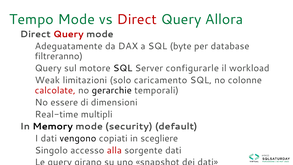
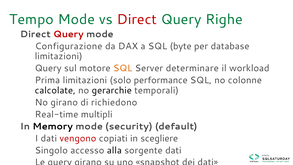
Allora: Allora -> Righe (224, 19)
Adeguatamente: Adeguatamente -> Configurazione (69, 46)
filtreranno: filtreranno -> limitazioni (59, 56)
SQL colour: black -> orange (123, 68)
configurarle: configurarle -> determinare (192, 68)
Weak: Weak -> Prima (47, 80)
caricamento: caricamento -> performance (161, 80)
calcolate colour: red -> black (55, 90)
No essere: essere -> girano (64, 102)
dimensioni: dimensioni -> richiedono (114, 102)
vengono colour: black -> red (78, 138)
alla colour: red -> black (114, 150)
